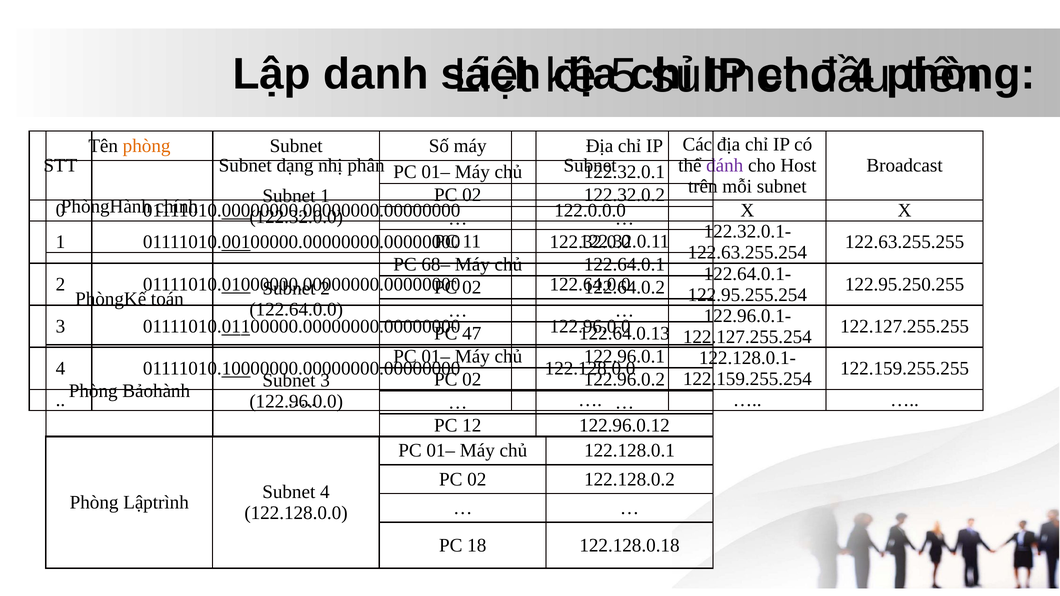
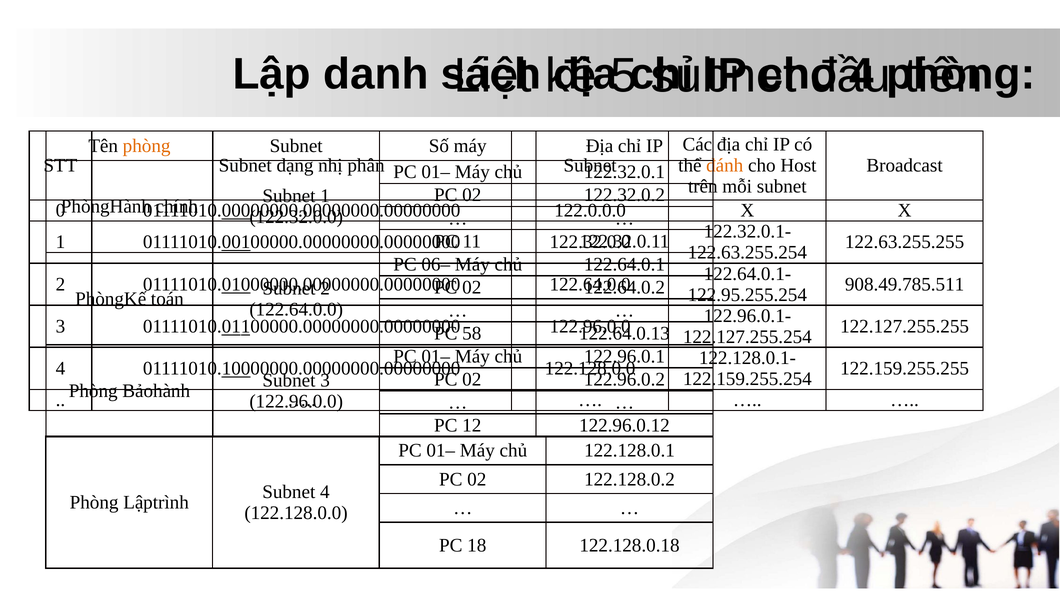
đánh colour: purple -> orange (725, 166)
68–: 68– -> 06– (436, 264)
122.95.250.255: 122.95.250.255 -> 908.49.785.511 (905, 284)
47: 47 -> 58 (472, 333)
